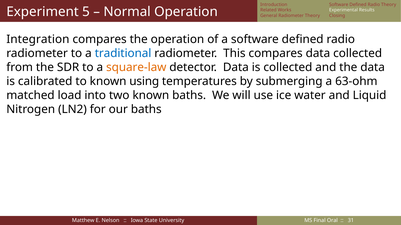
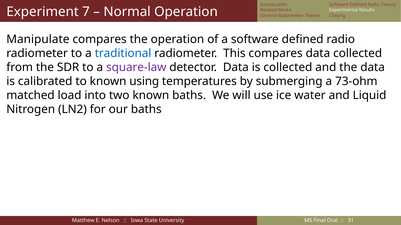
5: 5 -> 7 (86, 12)
Integration: Integration -> Manipulate (38, 39)
square-law colour: orange -> purple (136, 68)
63-ohm: 63-ohm -> 73-ohm (356, 82)
